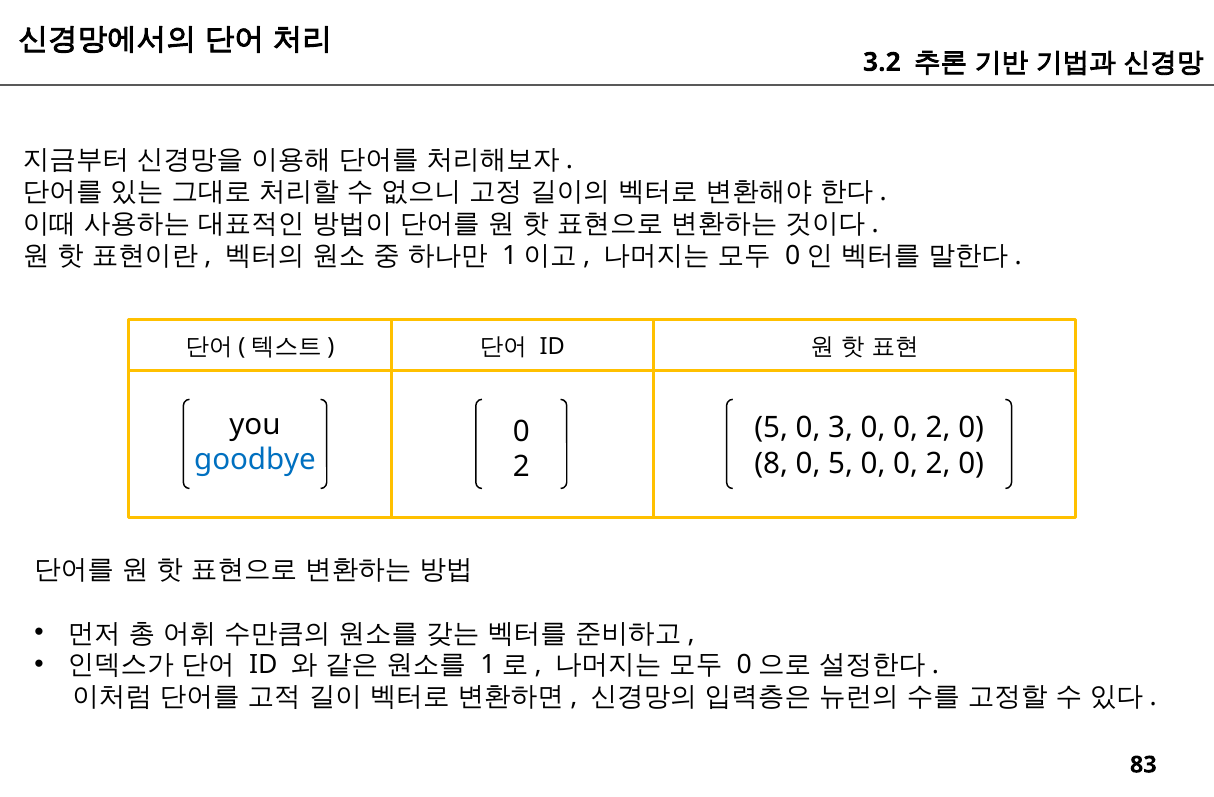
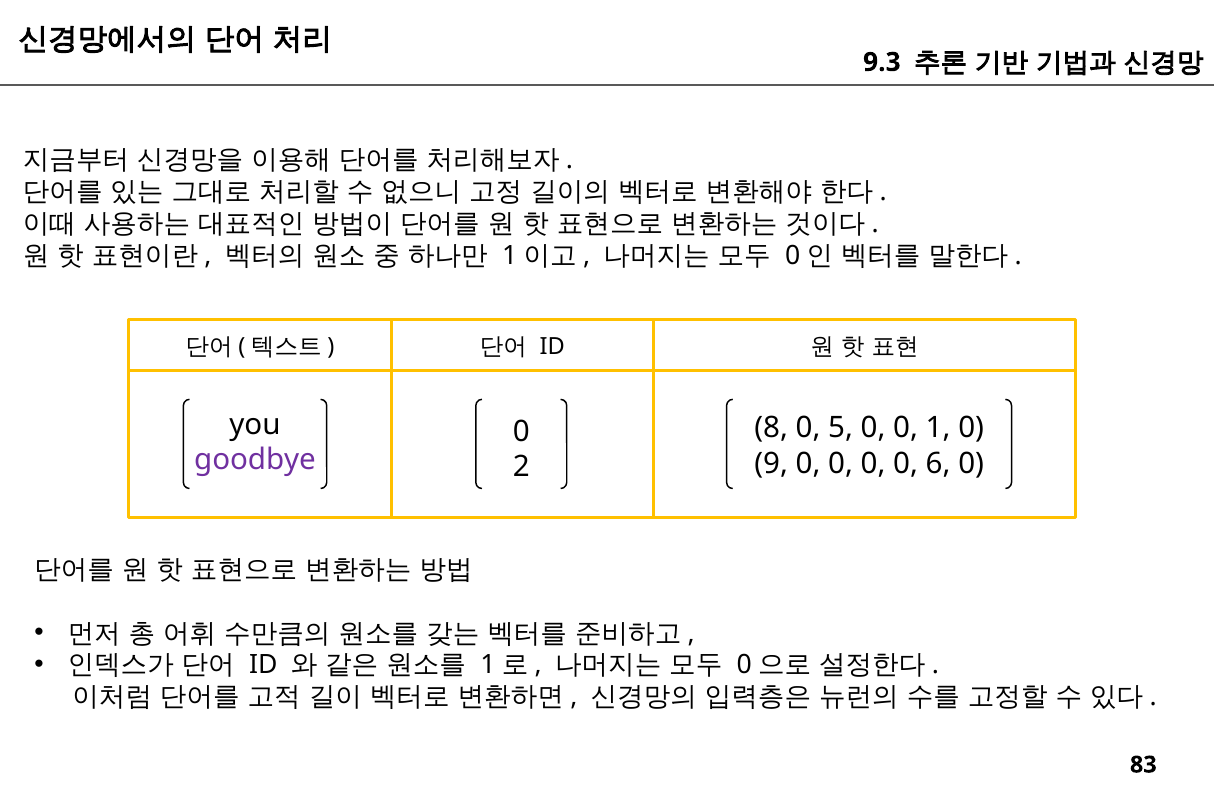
3.2: 3.2 -> 9.3 (882, 62)
5: 5 -> 8 (771, 428)
3: 3 -> 5 (841, 428)
2: 2 -> 1 (938, 428)
goodbye colour: blue -> purple (255, 460)
8: 8 -> 9 (771, 464)
5: 5 -> 0 (841, 464)
2: 2 -> 6 (938, 464)
